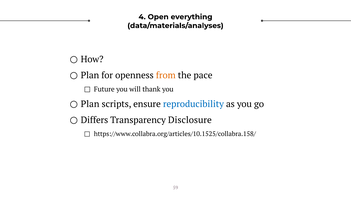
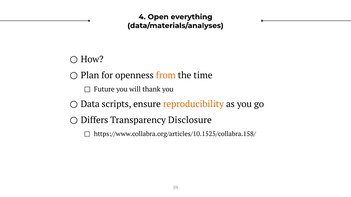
pace: pace -> time (203, 75)
Plan: Plan -> Data (90, 104)
reproducibility colour: blue -> orange (193, 104)
